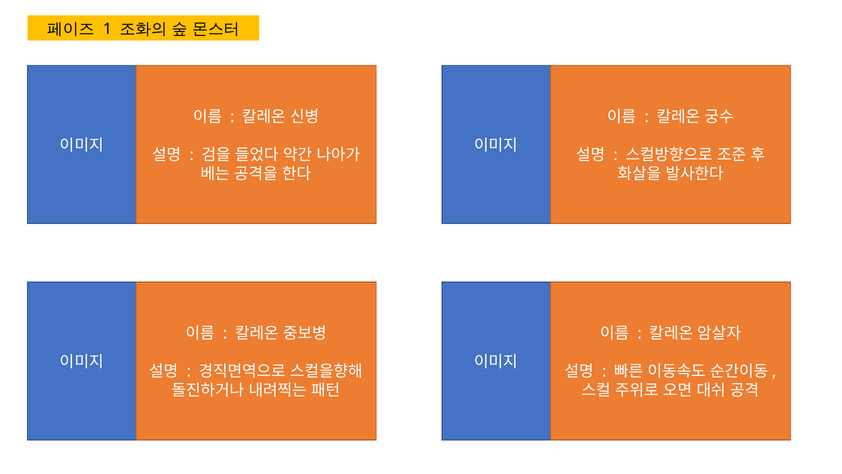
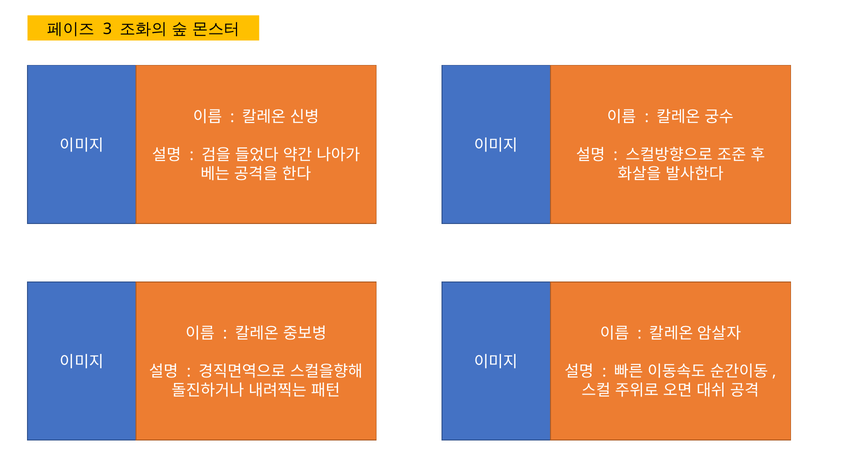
1: 1 -> 3 (107, 29)
